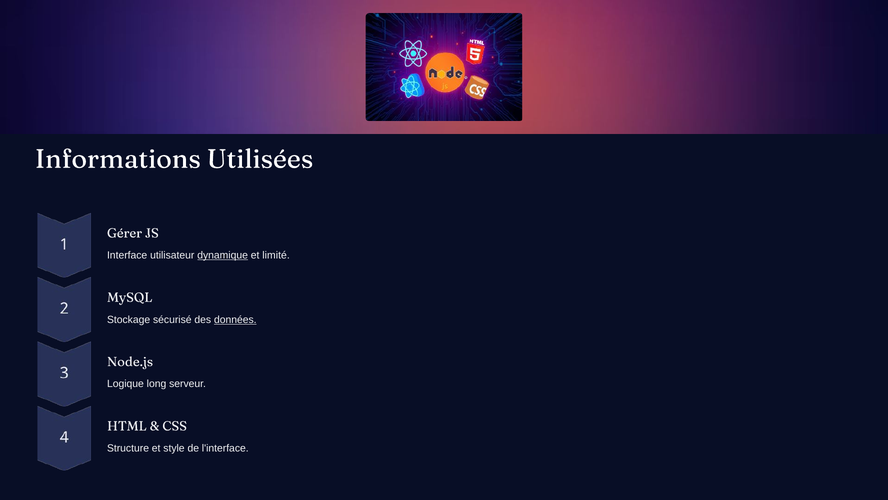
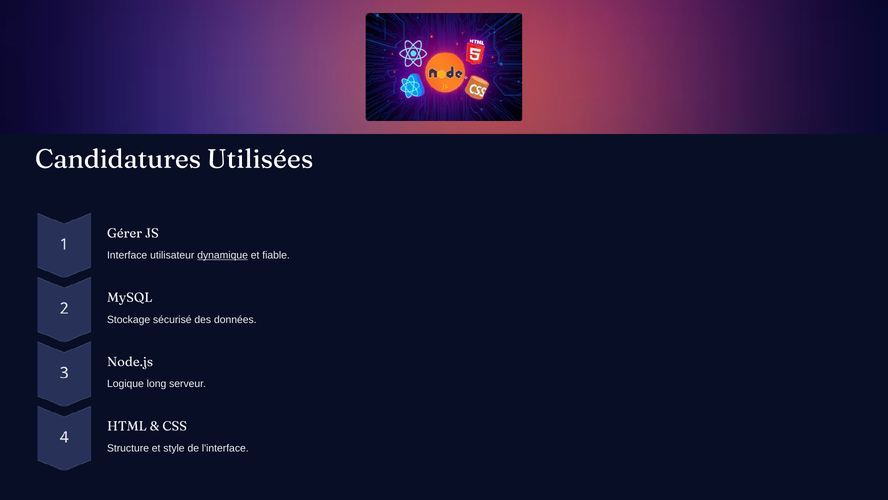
Informations: Informations -> Candidatures (118, 159)
limité: limité -> fiable (276, 255)
données underline: present -> none (235, 319)
